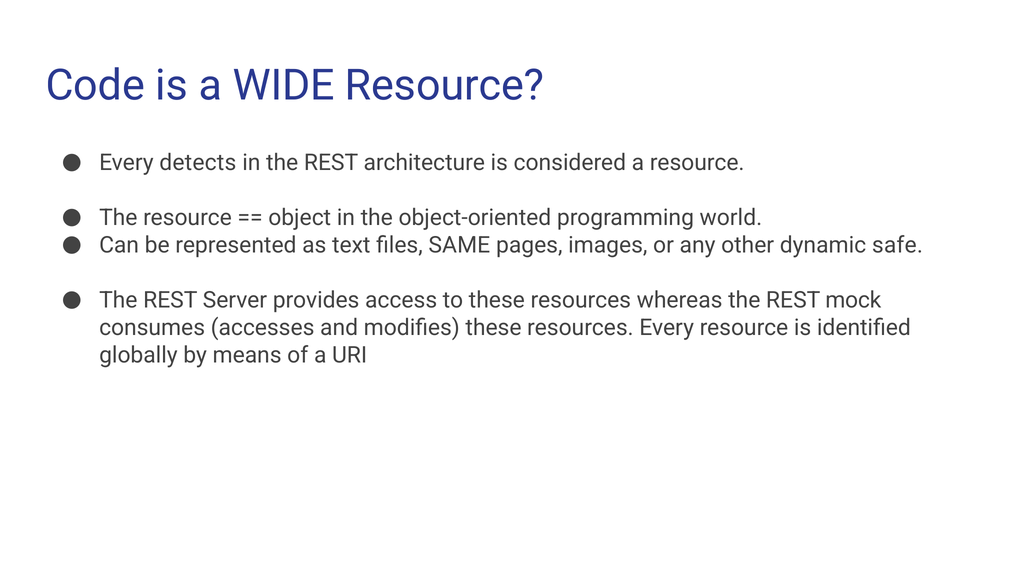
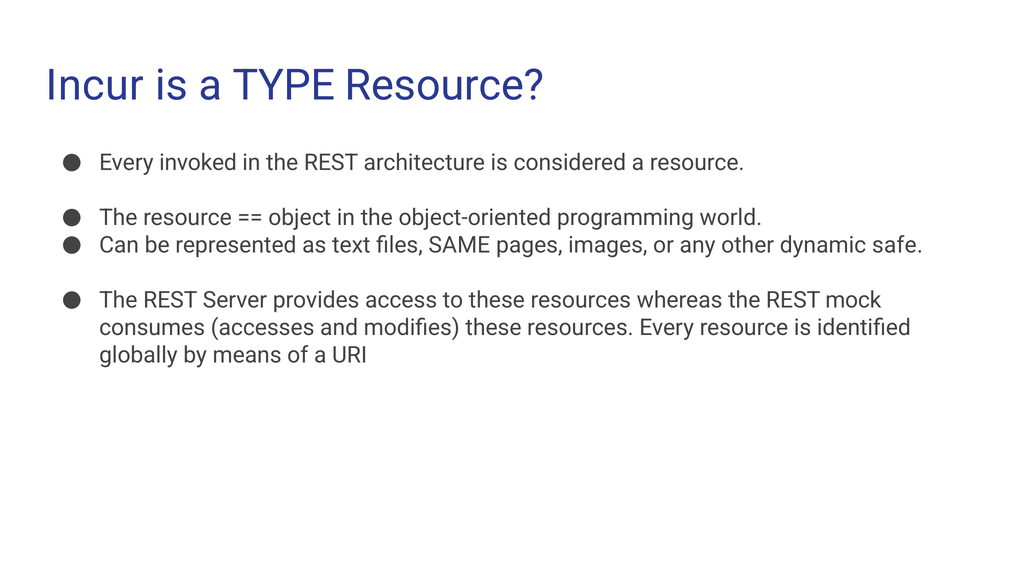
Code: Code -> Incur (95, 85)
WIDE: WIDE -> TYPE (284, 85)
detects: detects -> invoked (198, 163)
